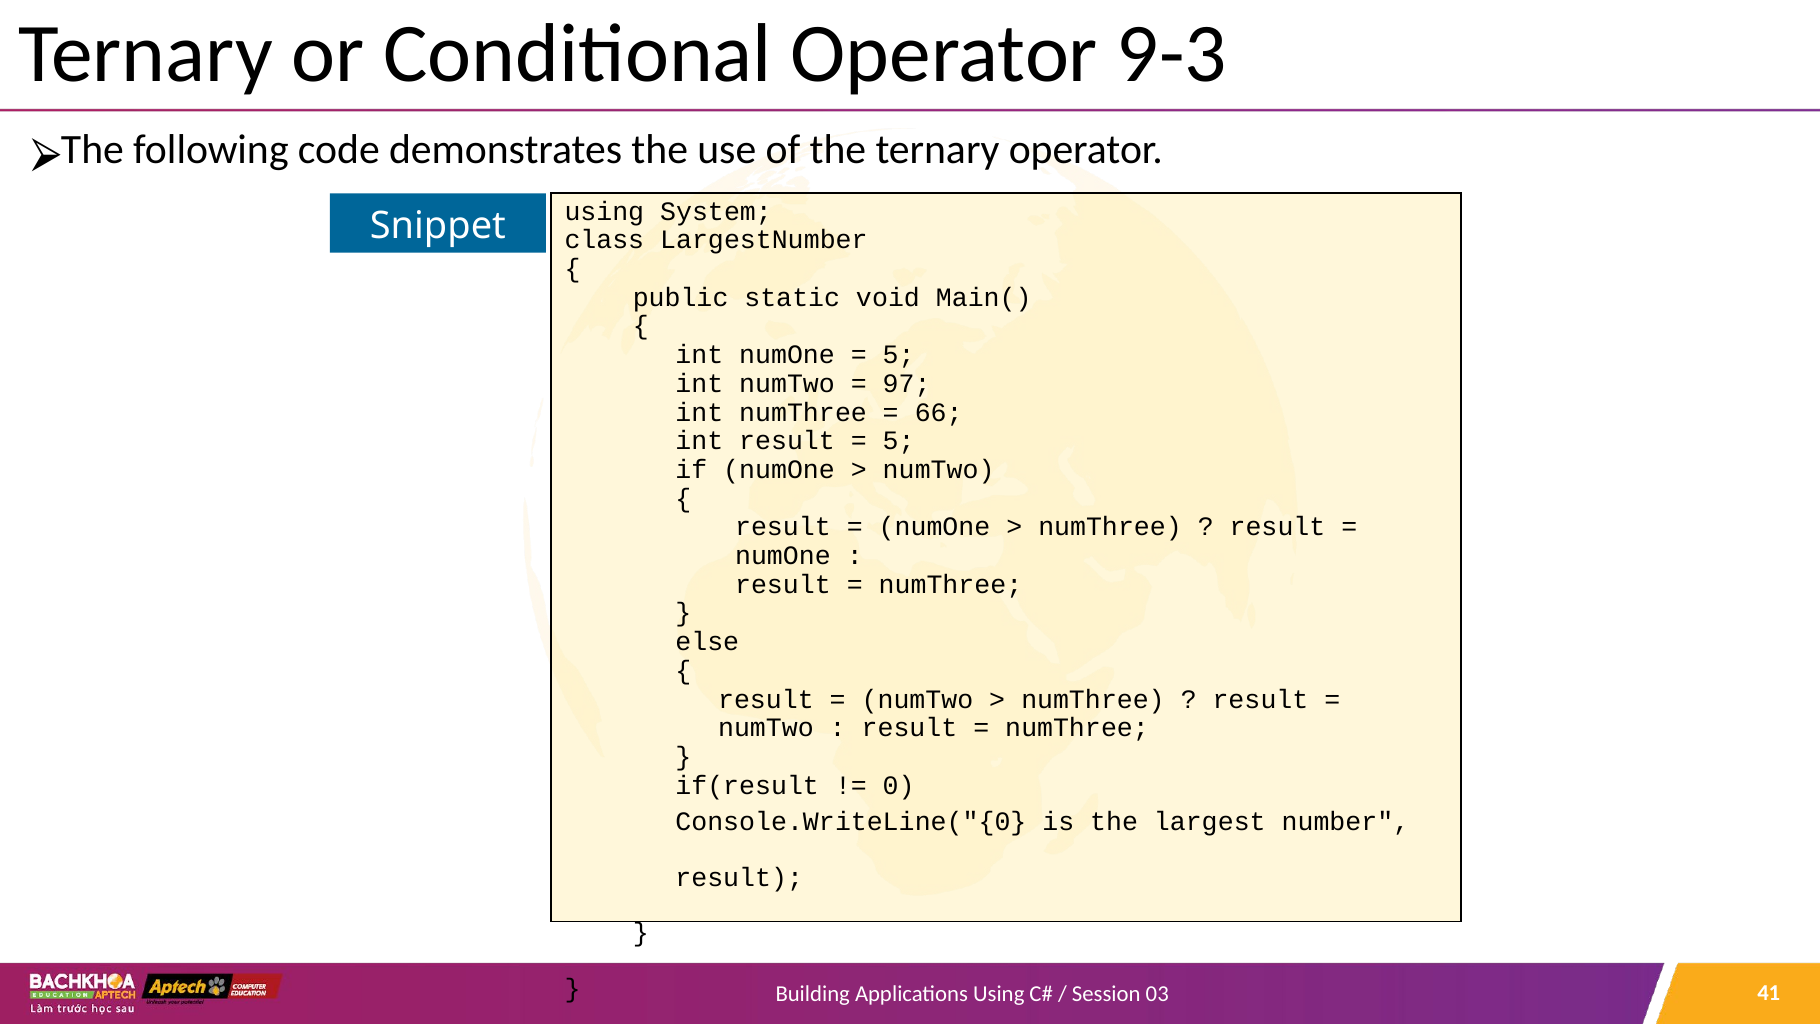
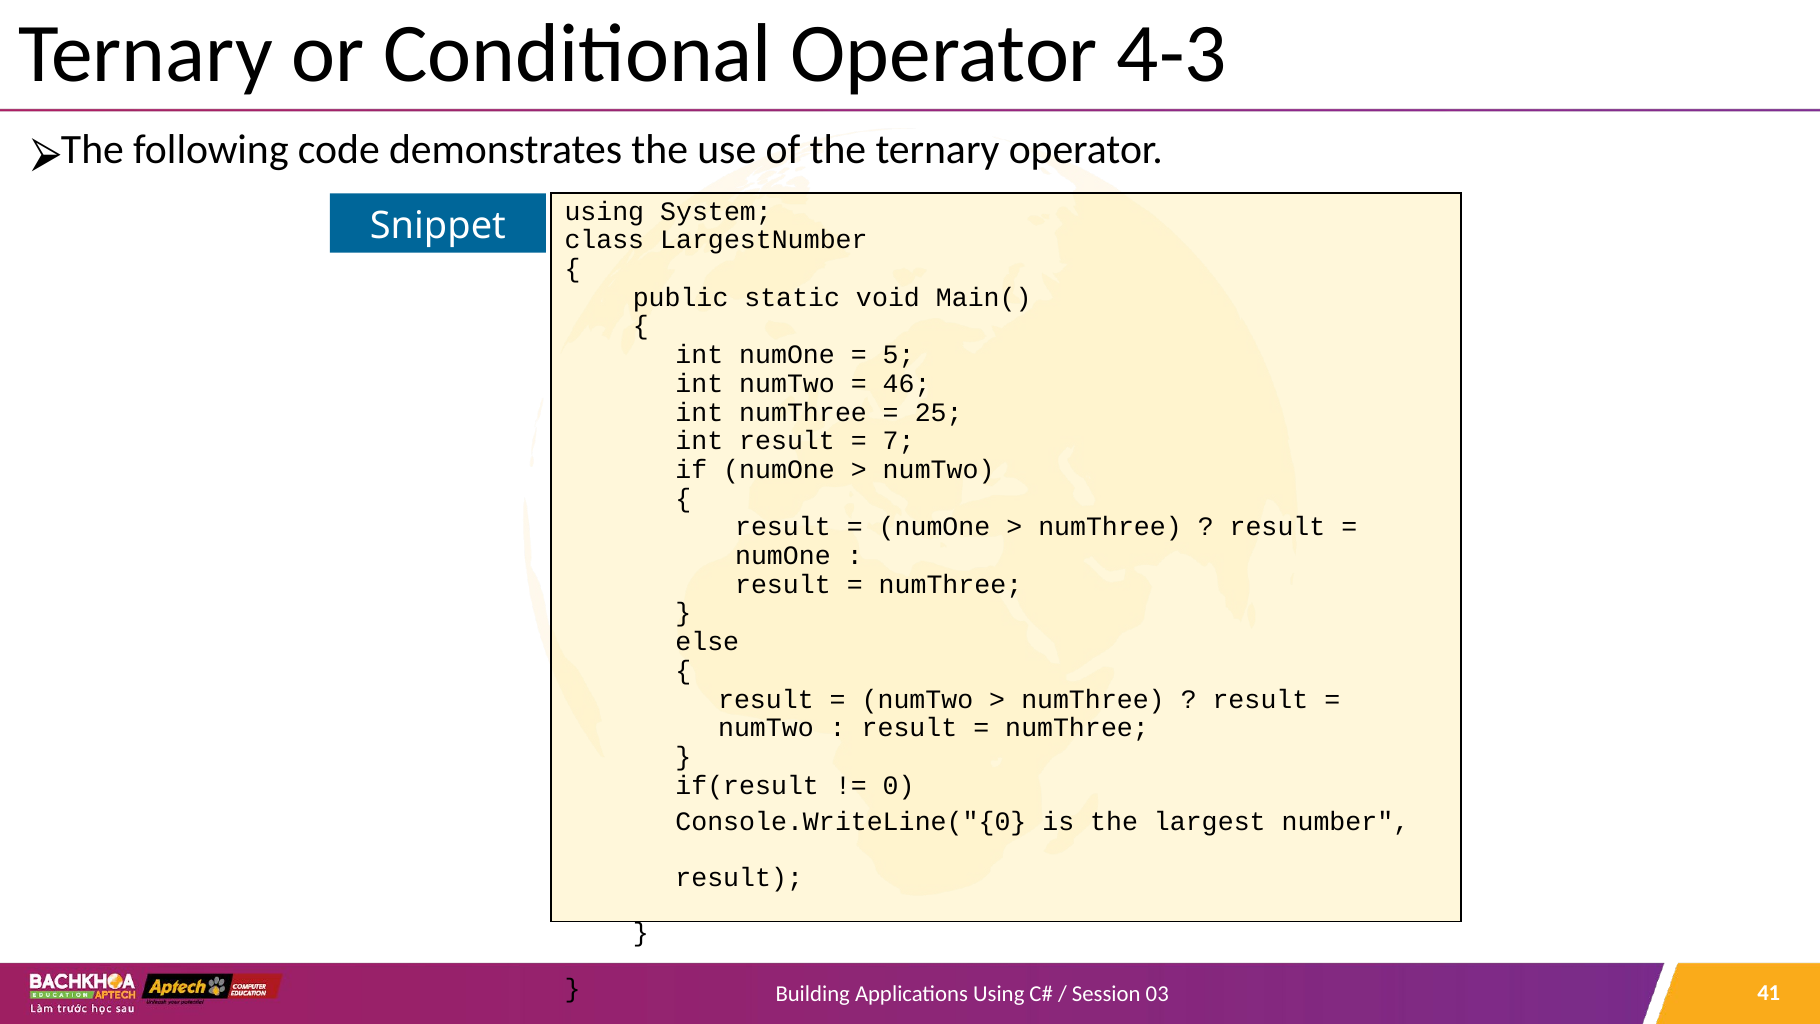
9-3: 9-3 -> 4-3 (1172, 54)
97: 97 -> 46 (907, 383)
66: 66 -> 25 (939, 412)
5: 5 -> 7 (899, 441)
